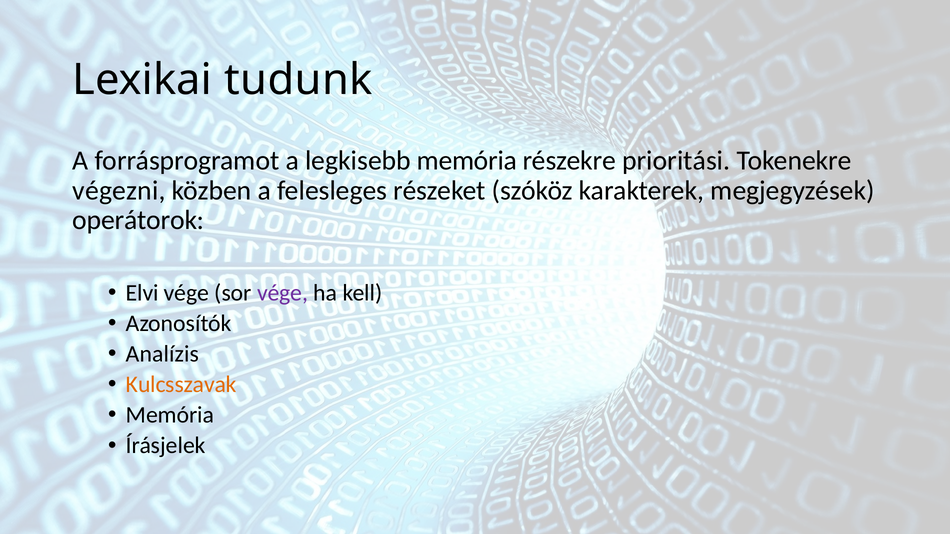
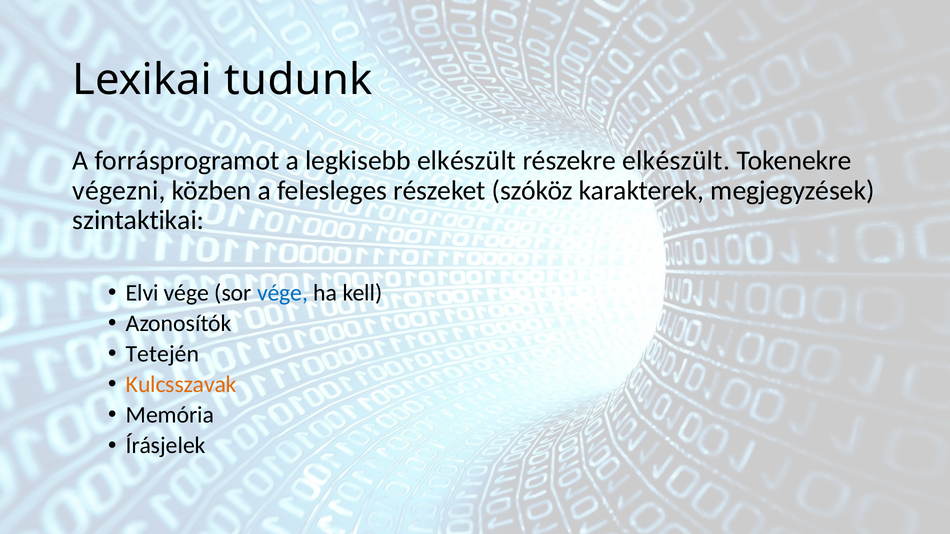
legkisebb memória: memória -> elkészült (467, 161)
részekre prioritási: prioritási -> elkészült (676, 161)
operátorok: operátorok -> szintaktikai (138, 220)
vége colour: purple -> blue (283, 293)
Analízis: Analízis -> Tetején (163, 354)
